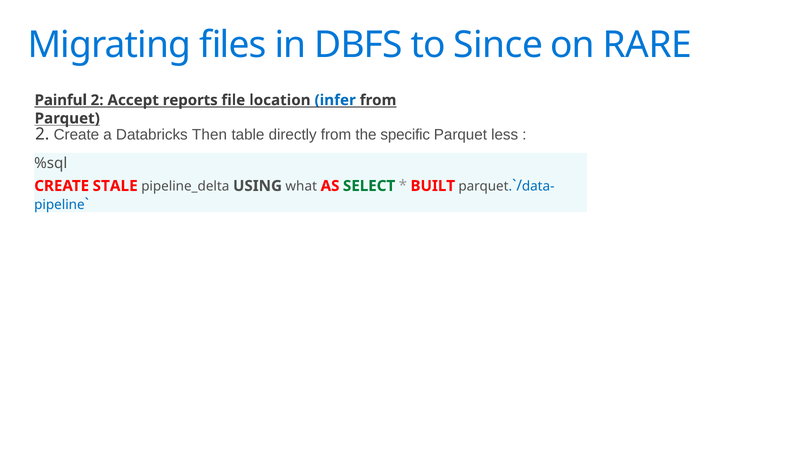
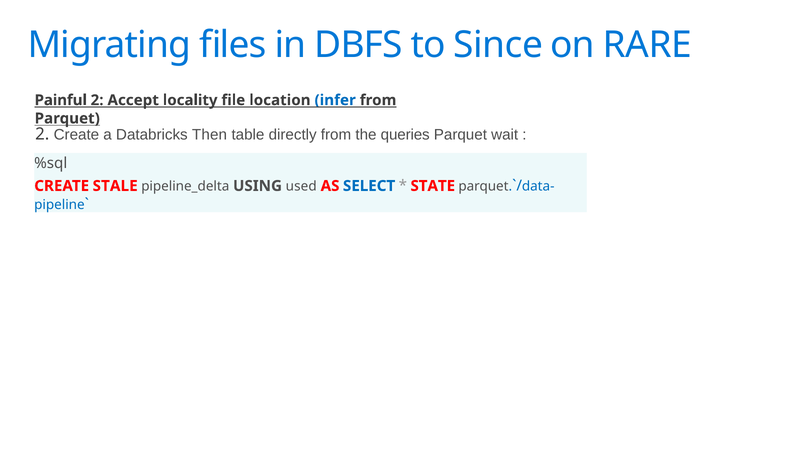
reports: reports -> locality (190, 100)
specific: specific -> queries (405, 135)
less: less -> wait (505, 135)
what: what -> used (301, 186)
SELECT colour: green -> blue (369, 186)
BUILT: BUILT -> STATE (433, 186)
